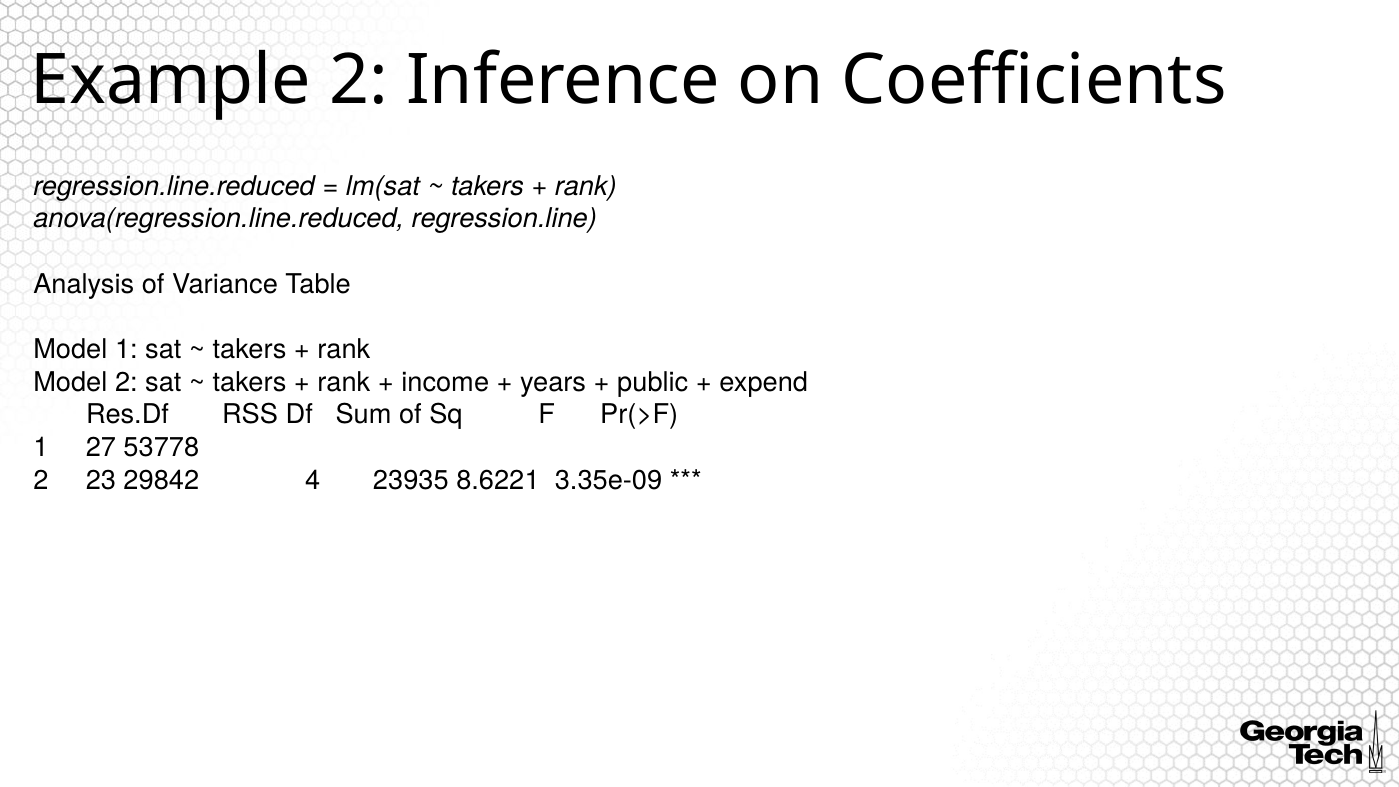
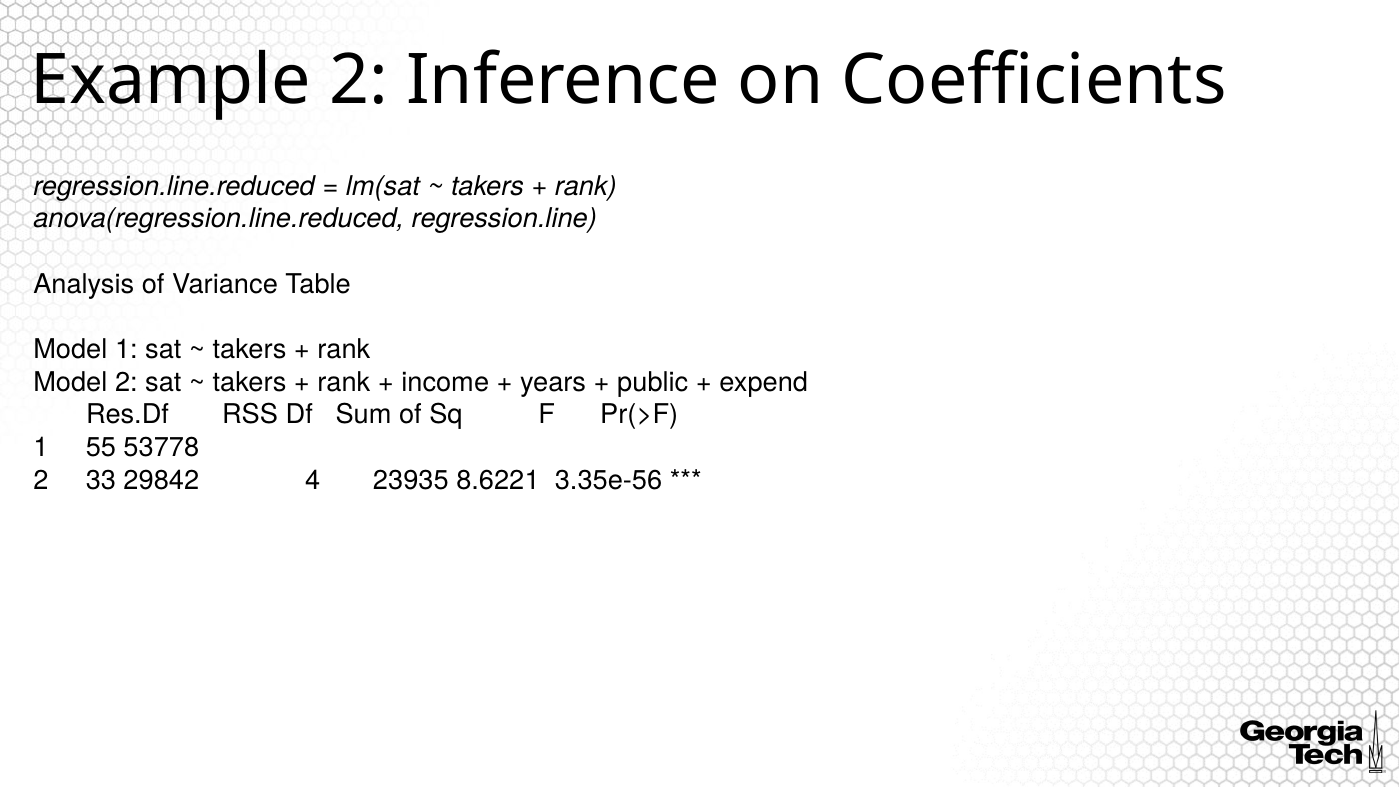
27: 27 -> 55 (101, 448)
23: 23 -> 33 (101, 480)
3.35e-09: 3.35e-09 -> 3.35e-56 (609, 480)
